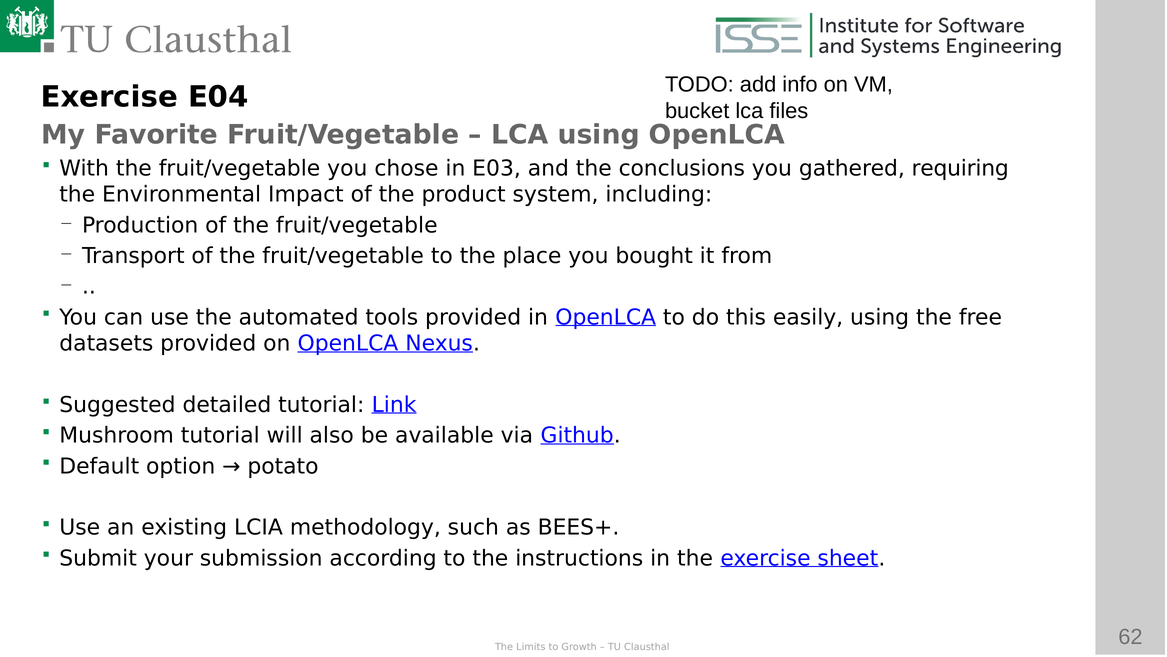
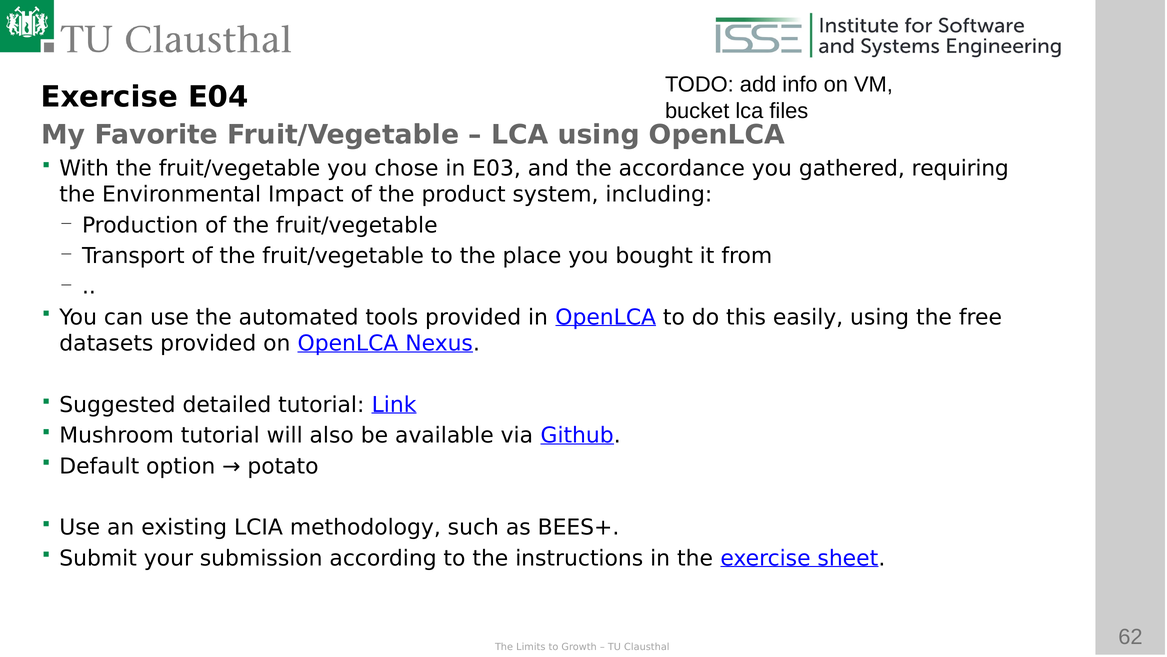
conclusions: conclusions -> accordance (682, 168)
